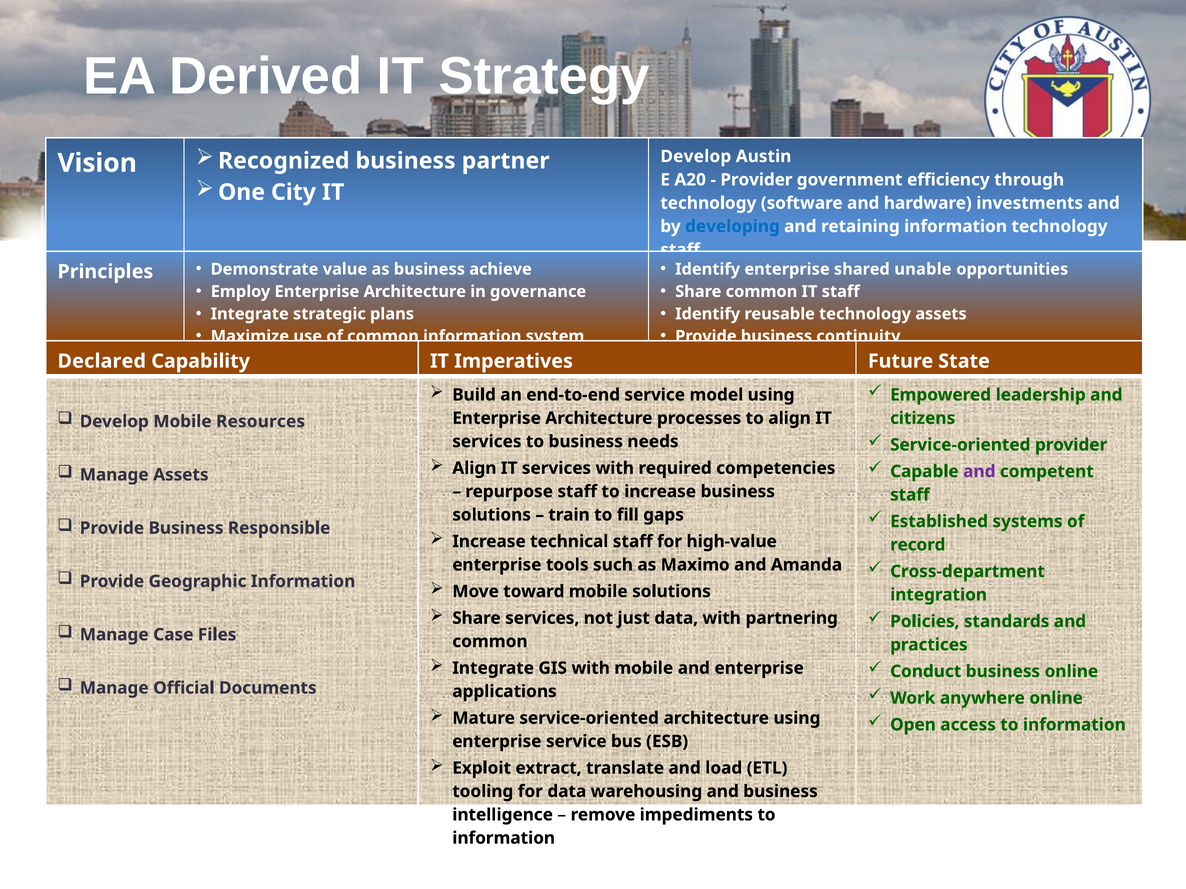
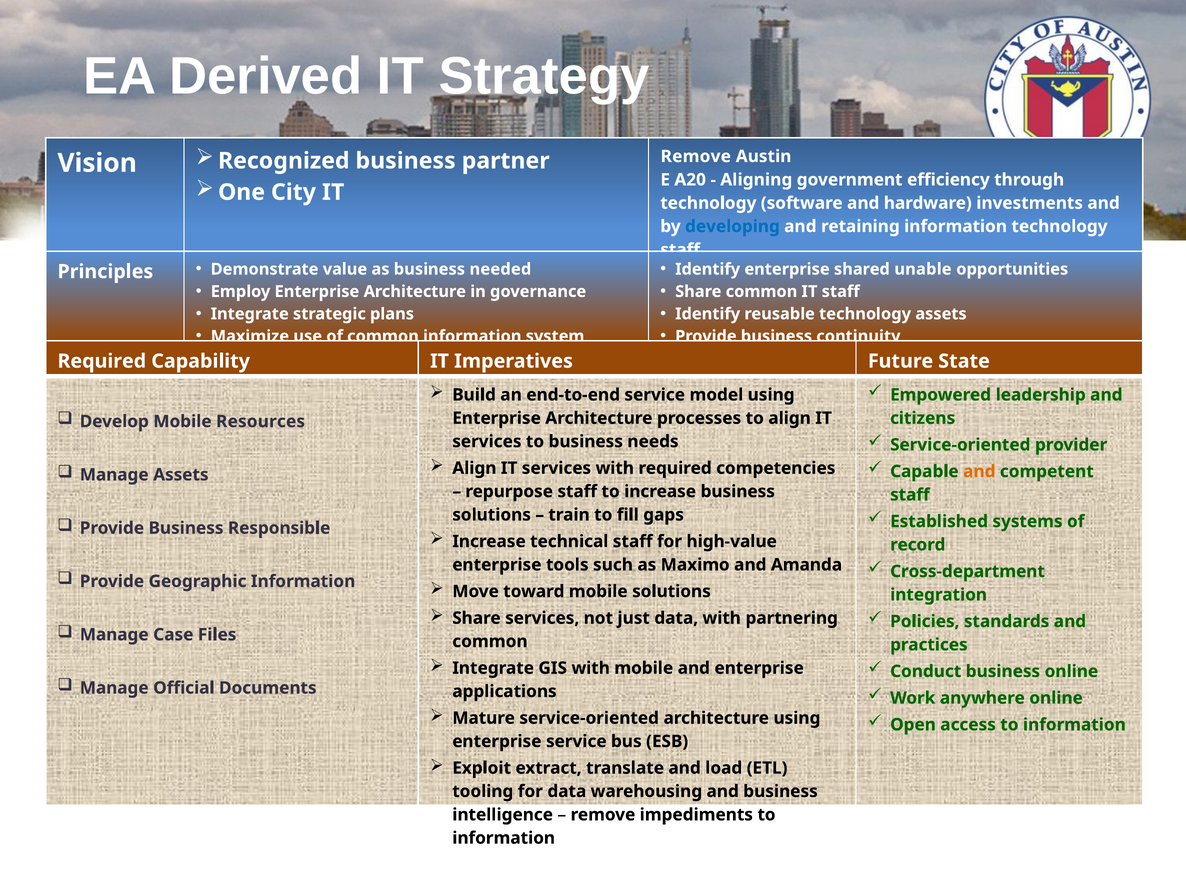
Develop: Develop -> Remove (696, 157)
Provider: Provider -> Aligning (756, 180)
achieve: achieve -> needed (500, 269)
Declared: Declared -> Required (102, 361)
and colour: purple -> orange (979, 472)
